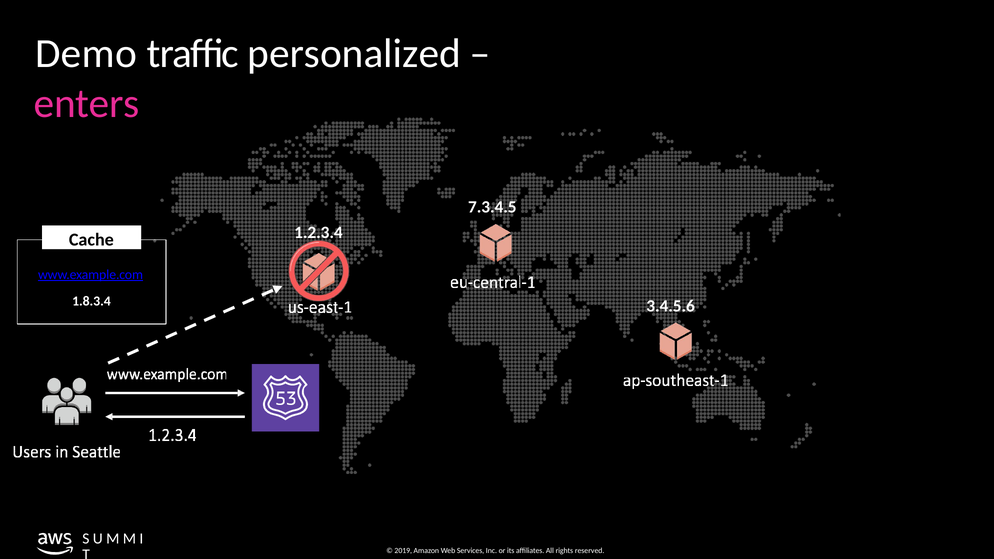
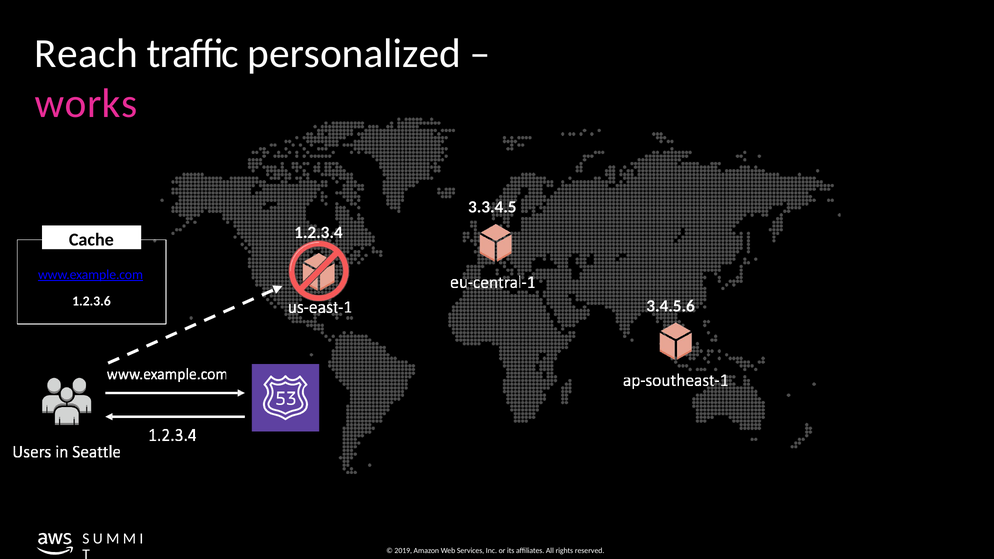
Demo: Demo -> Reach (86, 54)
enters: enters -> works (86, 103)
7.3.4.5: 7.3.4.5 -> 3.3.4.5 (492, 207)
1.8.3.4: 1.8.3.4 -> 1.2.3.6 (91, 301)
